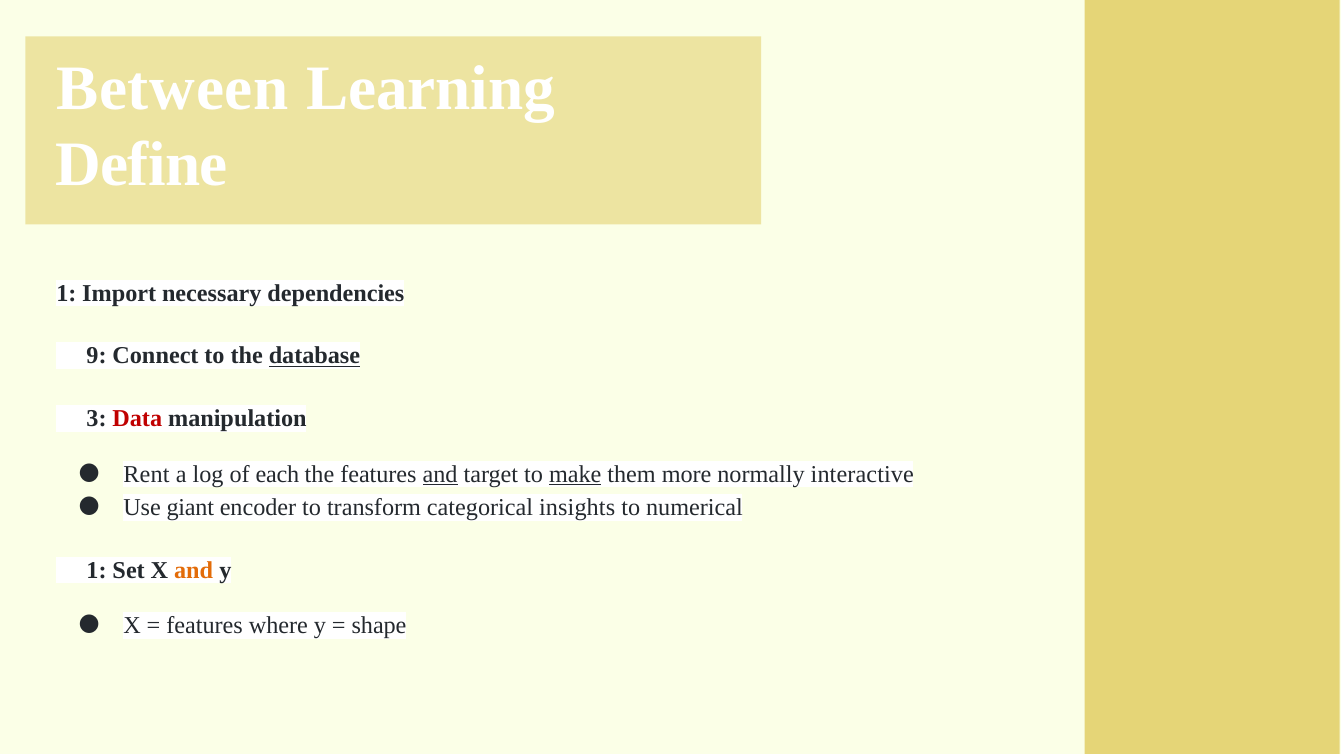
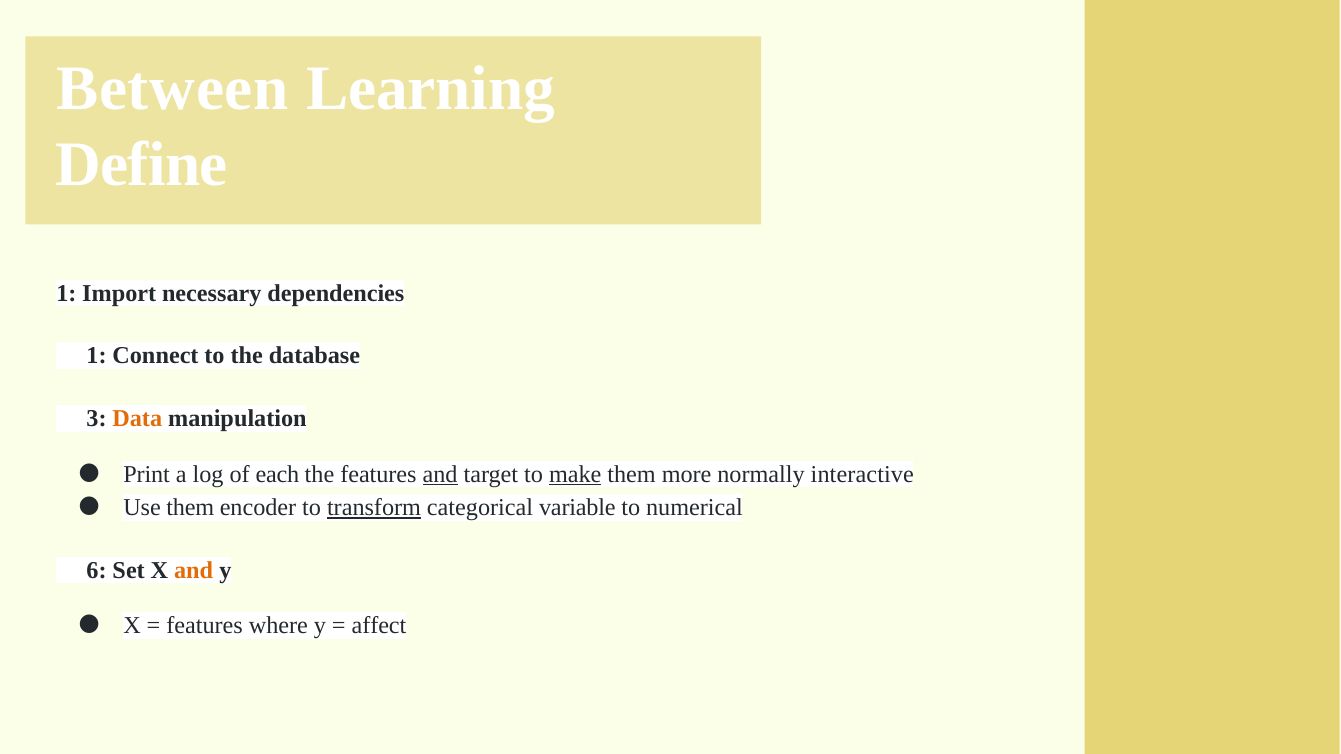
9: 9 -> 1 (97, 356)
database underline: present -> none (314, 356)
Data colour: red -> orange (137, 419)
Rent: Rent -> Print (147, 474)
Use giant: giant -> them (190, 508)
transform underline: none -> present (374, 508)
insights: insights -> variable (577, 508)
1: 1 -> 6 (97, 570)
shape: shape -> affect (379, 626)
